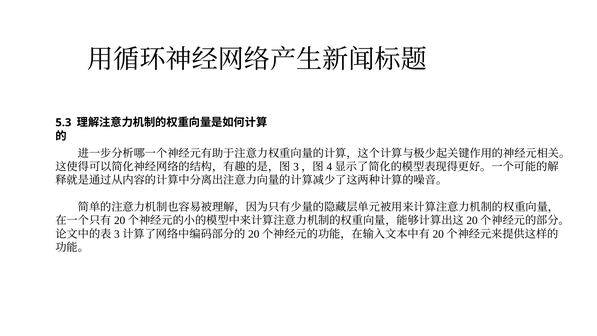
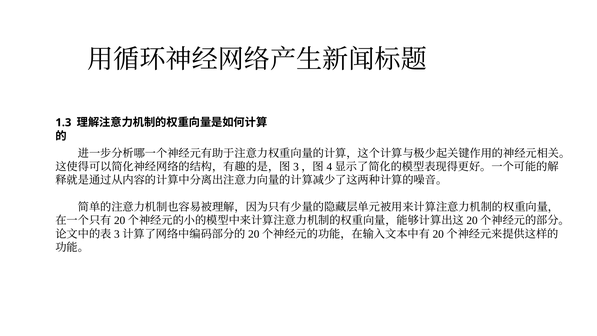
5.3: 5.3 -> 1.3 (63, 122)
